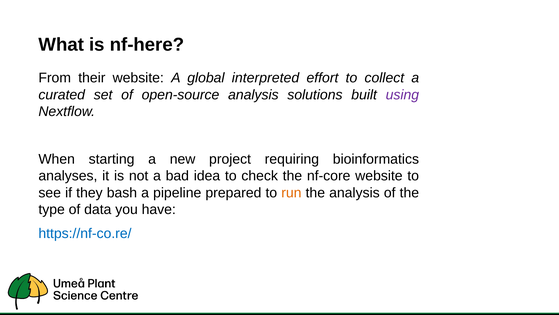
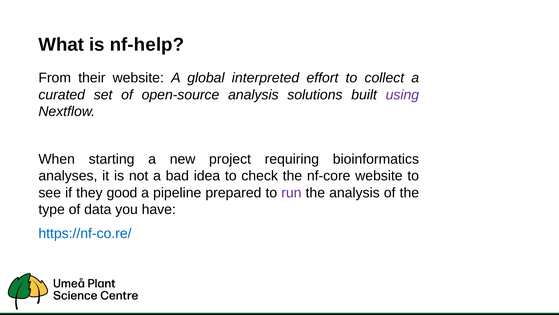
nf-here: nf-here -> nf-help (147, 45)
bash: bash -> good (122, 192)
run colour: orange -> purple (291, 192)
